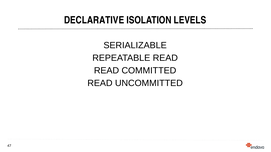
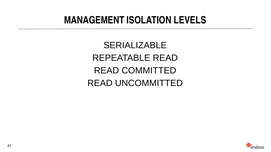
DECLARATIVE: DECLARATIVE -> MANAGEMENT (94, 20)
